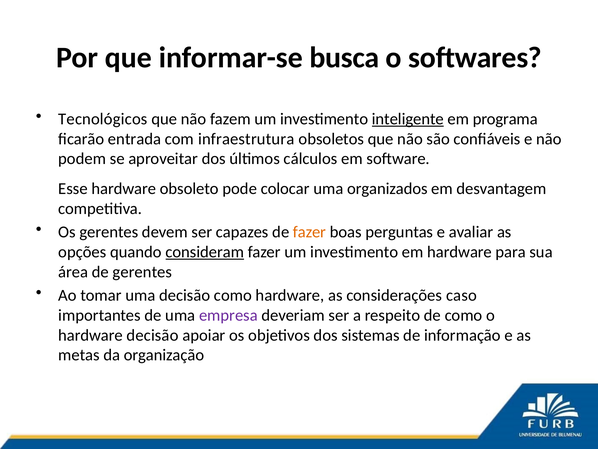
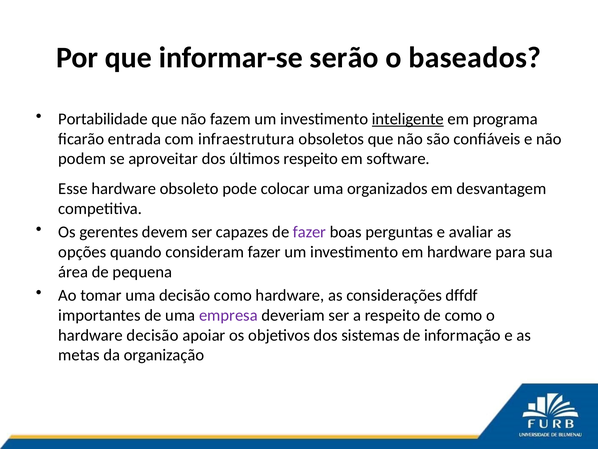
busca: busca -> serão (344, 57)
softwares: softwares -> baseados (475, 57)
Tecnológicos: Tecnológicos -> Portabilidade (103, 119)
últimos cálculos: cálculos -> respeito (311, 159)
fazer colour: orange -> purple (310, 232)
consideram underline: present -> none (205, 252)
de gerentes: gerentes -> pequena (142, 272)
considerações caso: caso -> dffdf (462, 295)
